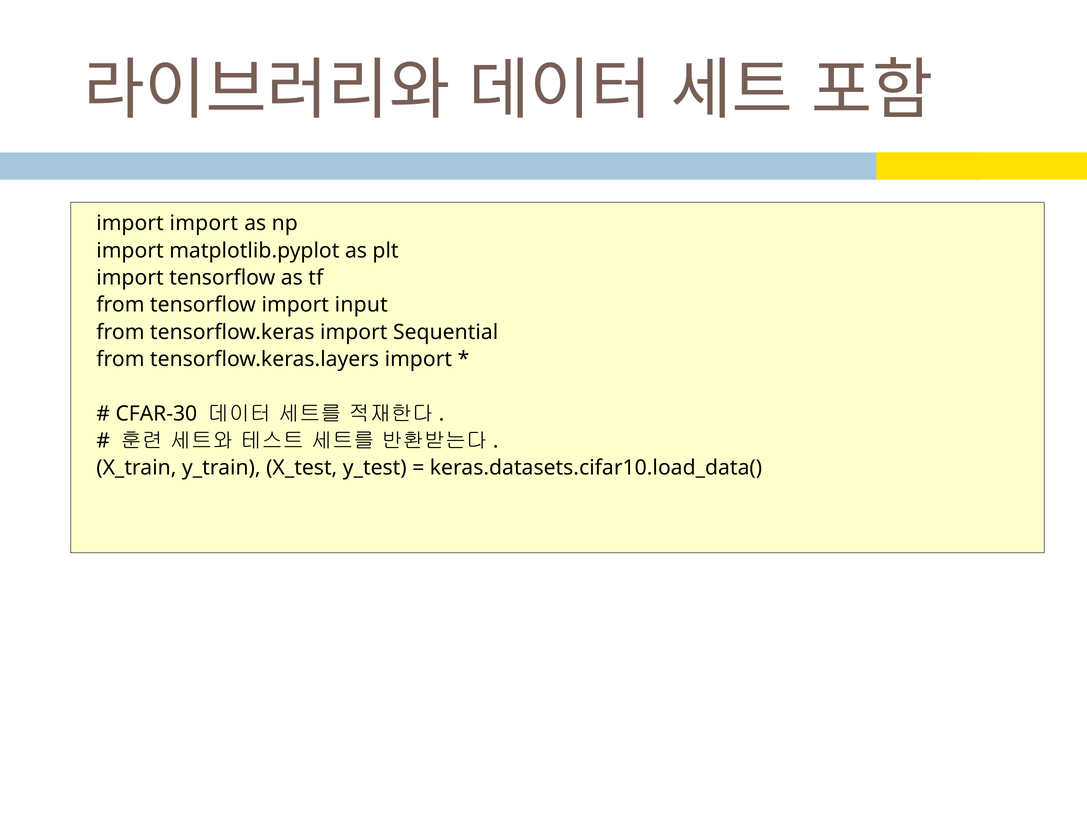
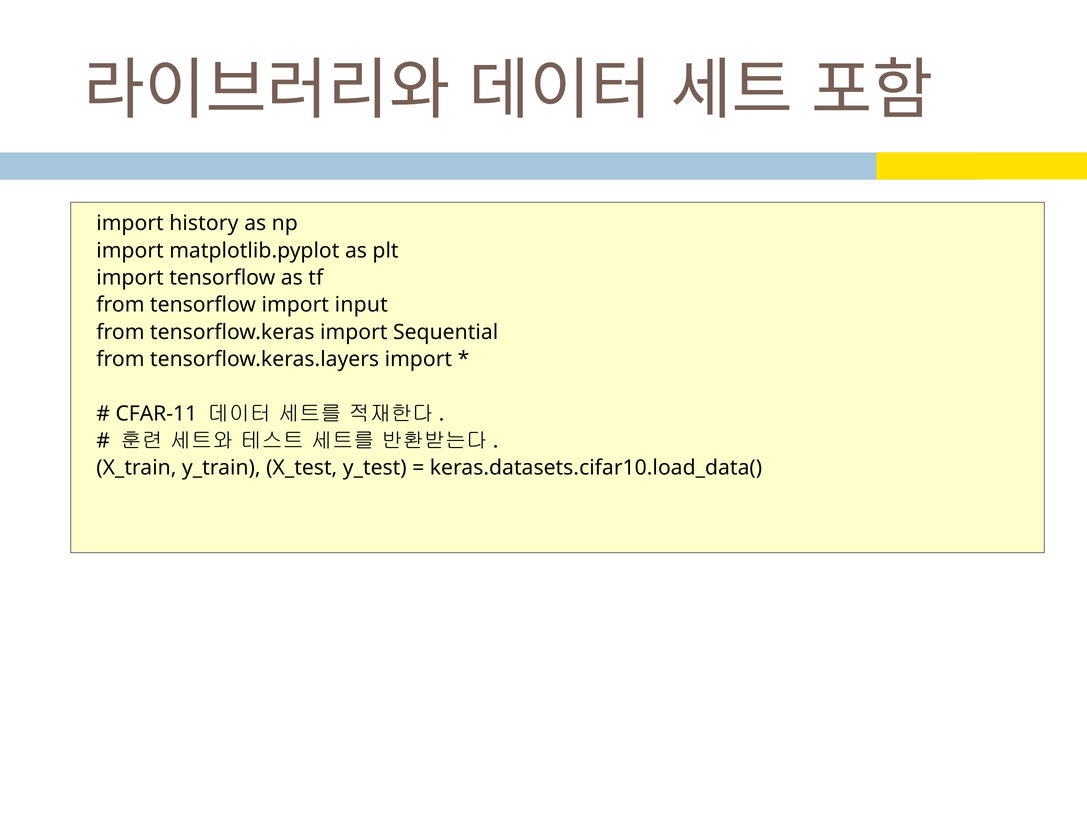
import import: import -> history (204, 223)
CFAR-30: CFAR-30 -> CFAR-11 (156, 414)
